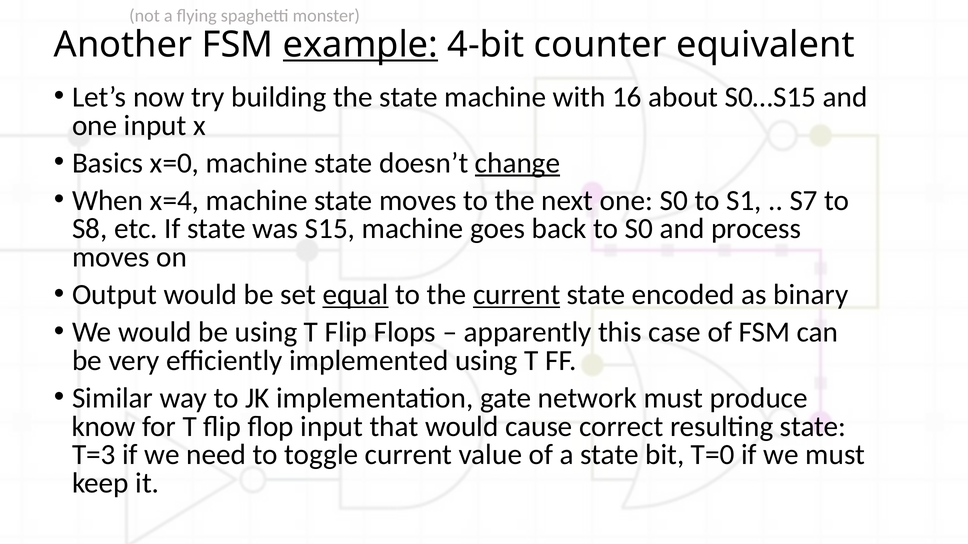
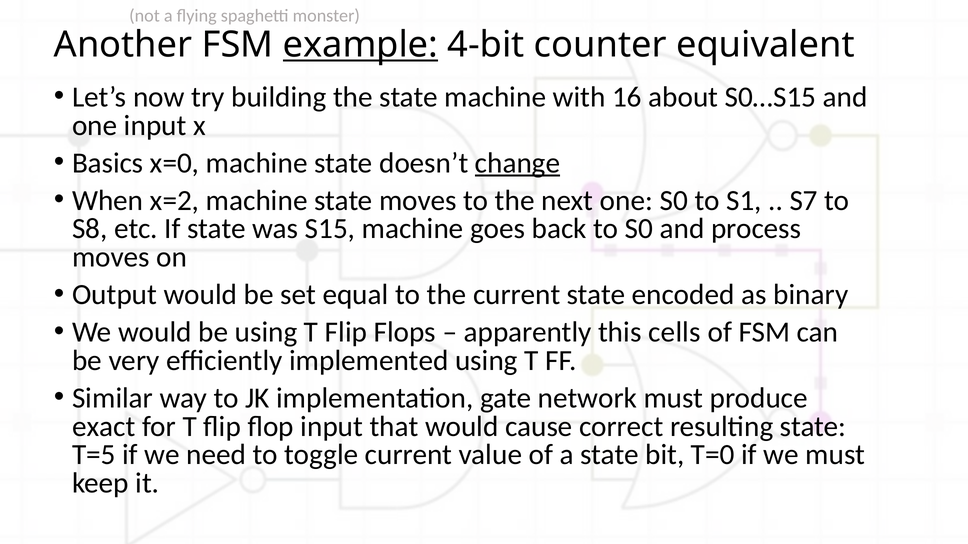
x=4: x=4 -> x=2 (175, 201)
equal underline: present -> none (356, 295)
current underline: present -> none (517, 295)
case: case -> cells (675, 332)
know: know -> exact (104, 427)
T=3: T=3 -> T=5 (94, 455)
